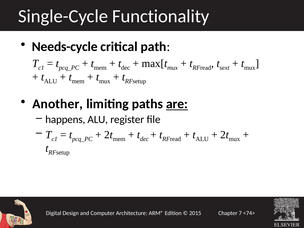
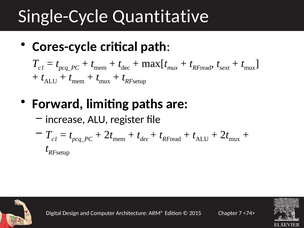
Functionality: Functionality -> Quantitative (161, 16)
Needs-cycle: Needs-cycle -> Cores-cycle (65, 47)
Another: Another -> Forward (58, 104)
are underline: present -> none (177, 104)
happens: happens -> increase (65, 119)
